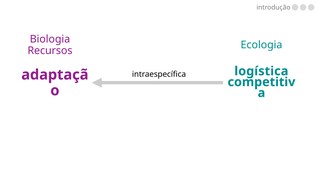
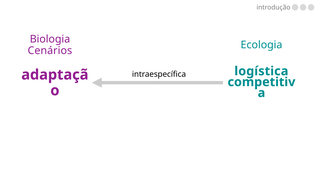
Recursos: Recursos -> Cenários (50, 50)
